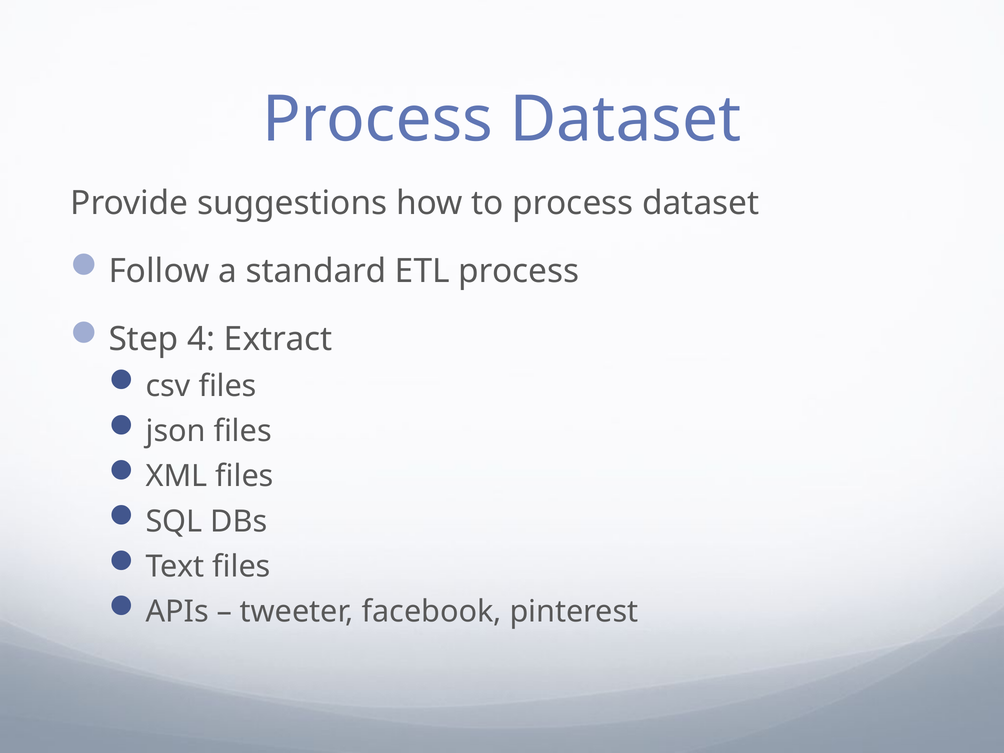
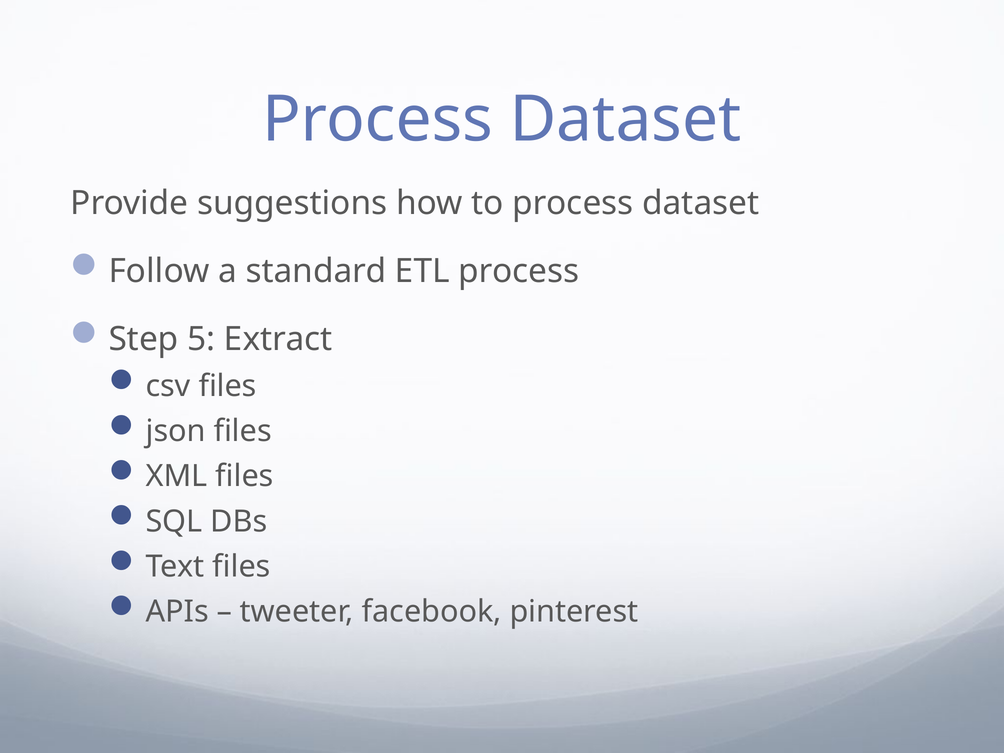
4: 4 -> 5 (201, 339)
